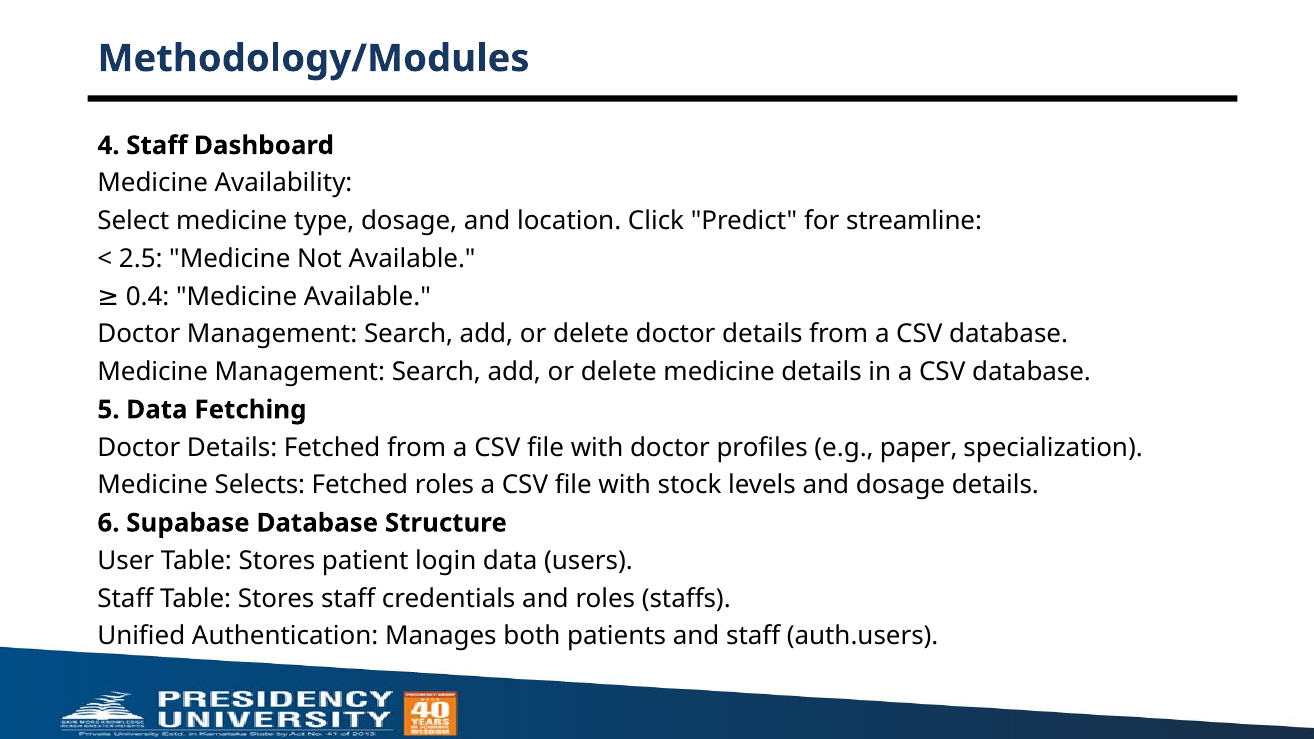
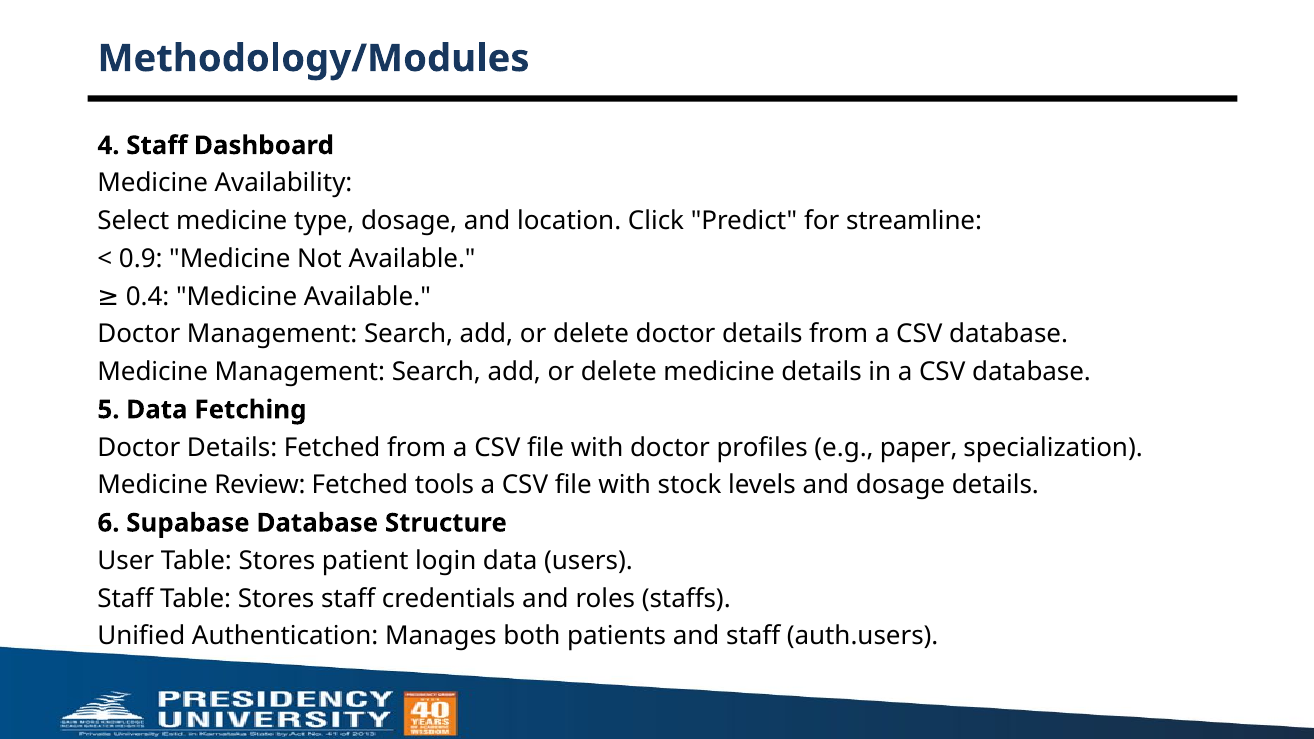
2.5: 2.5 -> 0.9 (141, 259)
Selects: Selects -> Review (260, 485)
Fetched roles: roles -> tools (444, 485)
